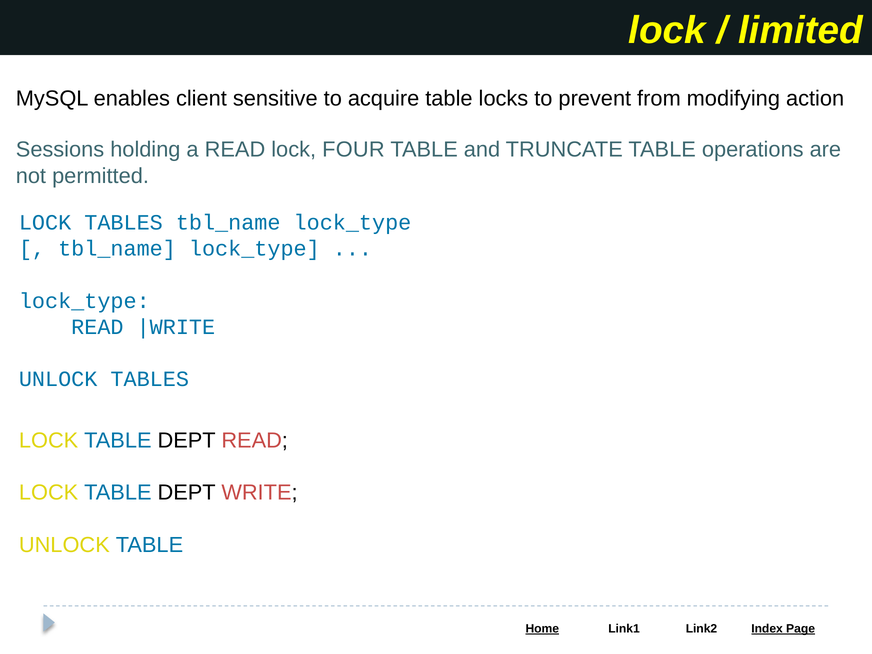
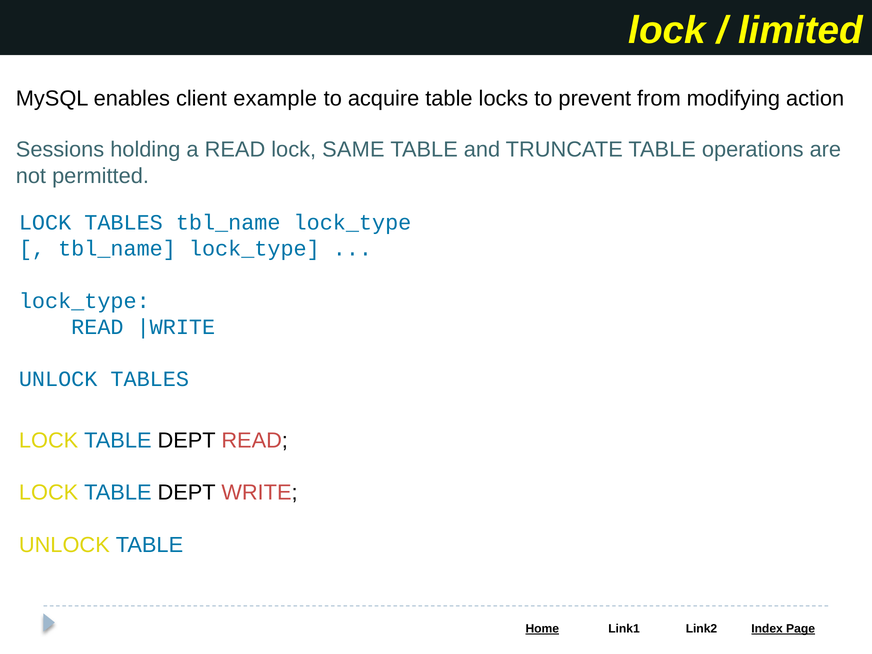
sensitive: sensitive -> example (275, 99)
FOUR: FOUR -> SAME (353, 150)
